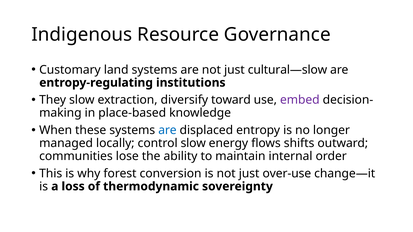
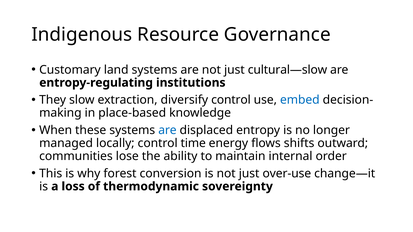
diversify toward: toward -> control (231, 100)
embed colour: purple -> blue (300, 100)
control slow: slow -> time (193, 143)
